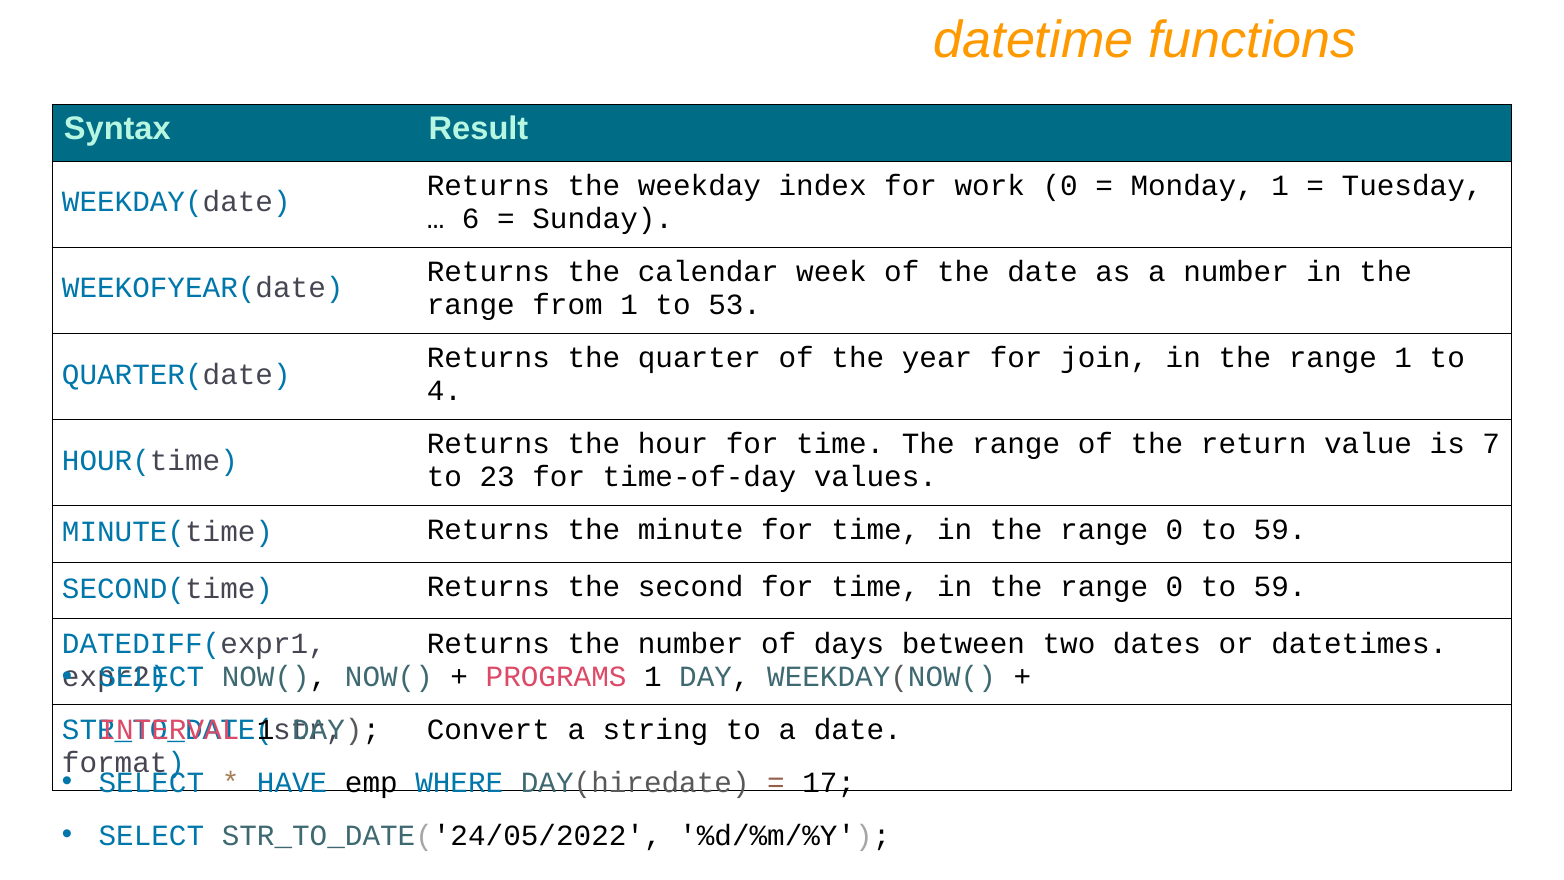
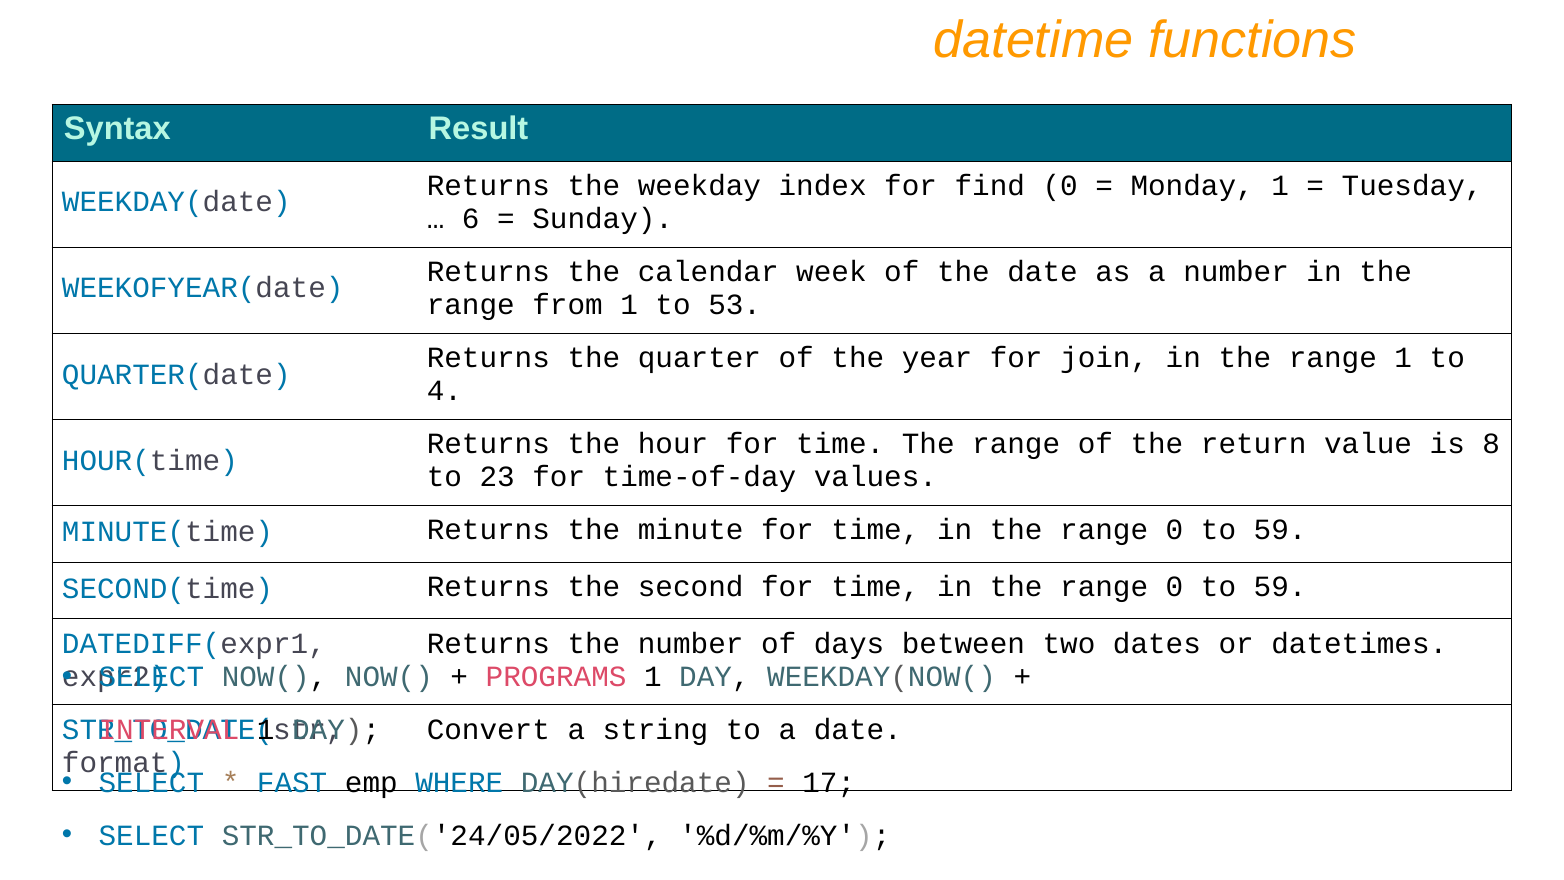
work: work -> find (990, 186)
7: 7 -> 8 (1491, 444)
HAVE: HAVE -> FAST (292, 782)
